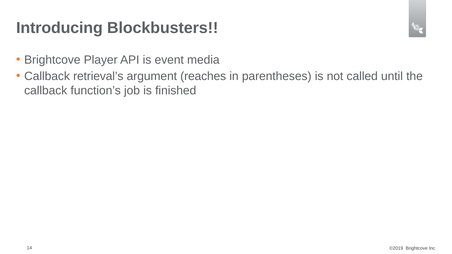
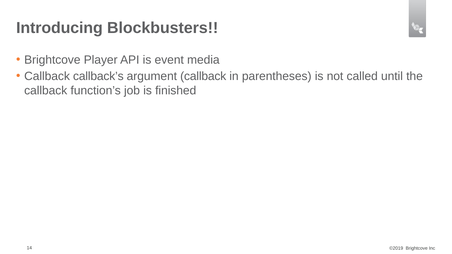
retrieval’s: retrieval’s -> callback’s (98, 76)
argument reaches: reaches -> callback (203, 76)
